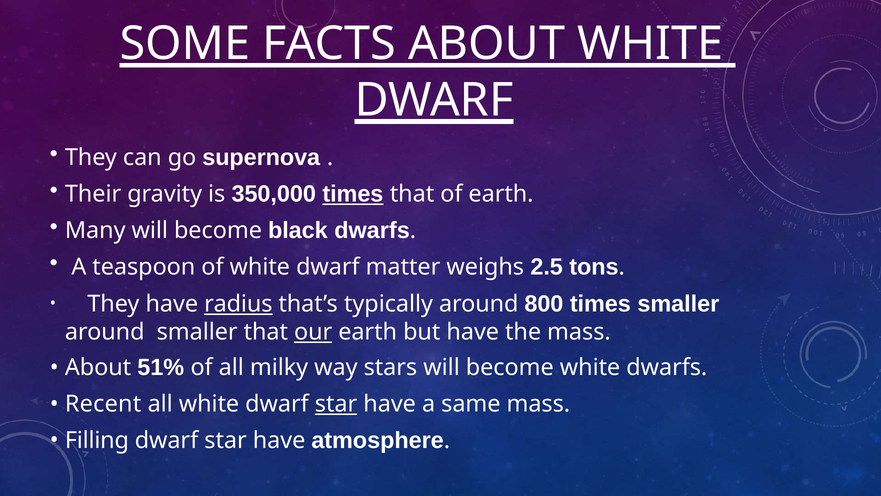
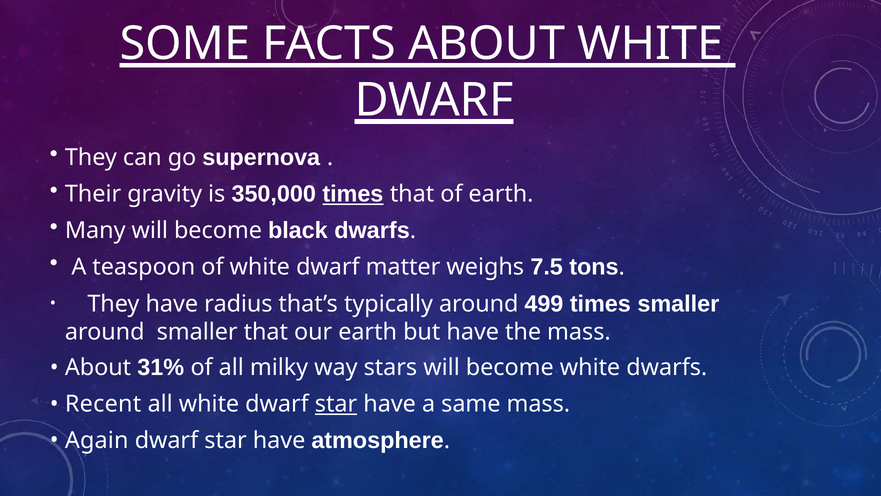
2.5: 2.5 -> 7.5 (547, 267)
radius underline: present -> none (238, 304)
800: 800 -> 499 (544, 304)
our underline: present -> none (313, 332)
51%: 51% -> 31% (161, 367)
Filling: Filling -> Again (97, 440)
